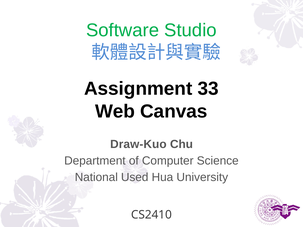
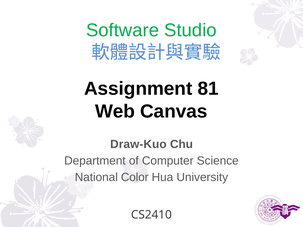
33: 33 -> 81 (208, 89)
Used: Used -> Color (135, 177)
